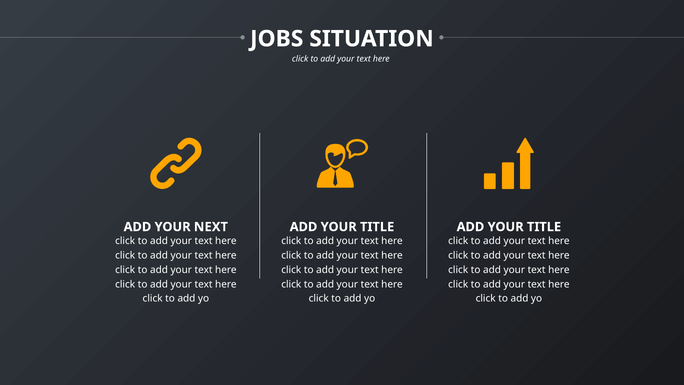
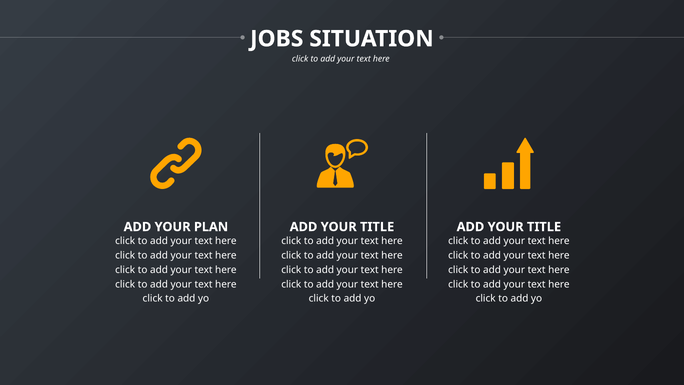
NEXT: NEXT -> PLAN (211, 227)
